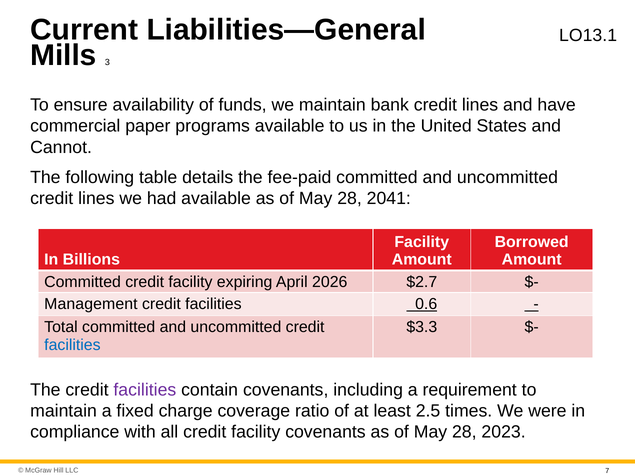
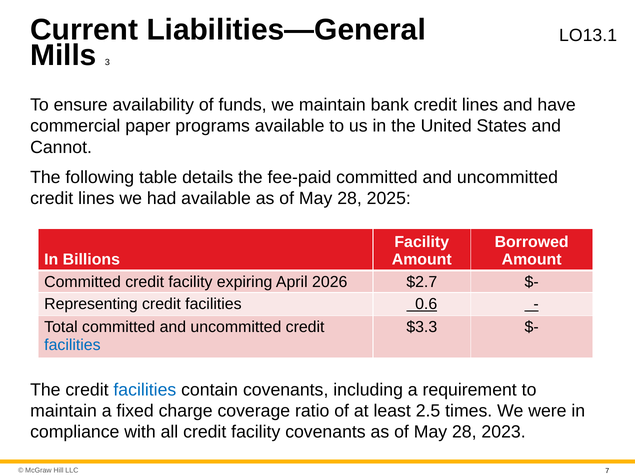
2041: 2041 -> 2025 (389, 198)
Management: Management -> Representing (91, 304)
facilities colour: purple -> blue (145, 390)
